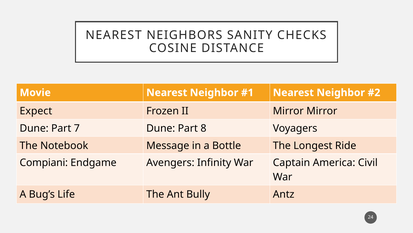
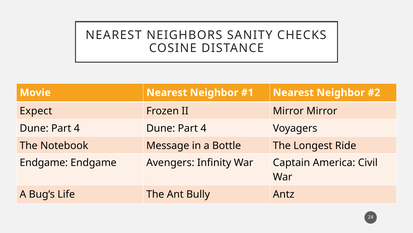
7: 7 -> 4 (77, 128)
8: 8 -> 4 (203, 128)
Compiani: Compiani -> Endgame (44, 162)
